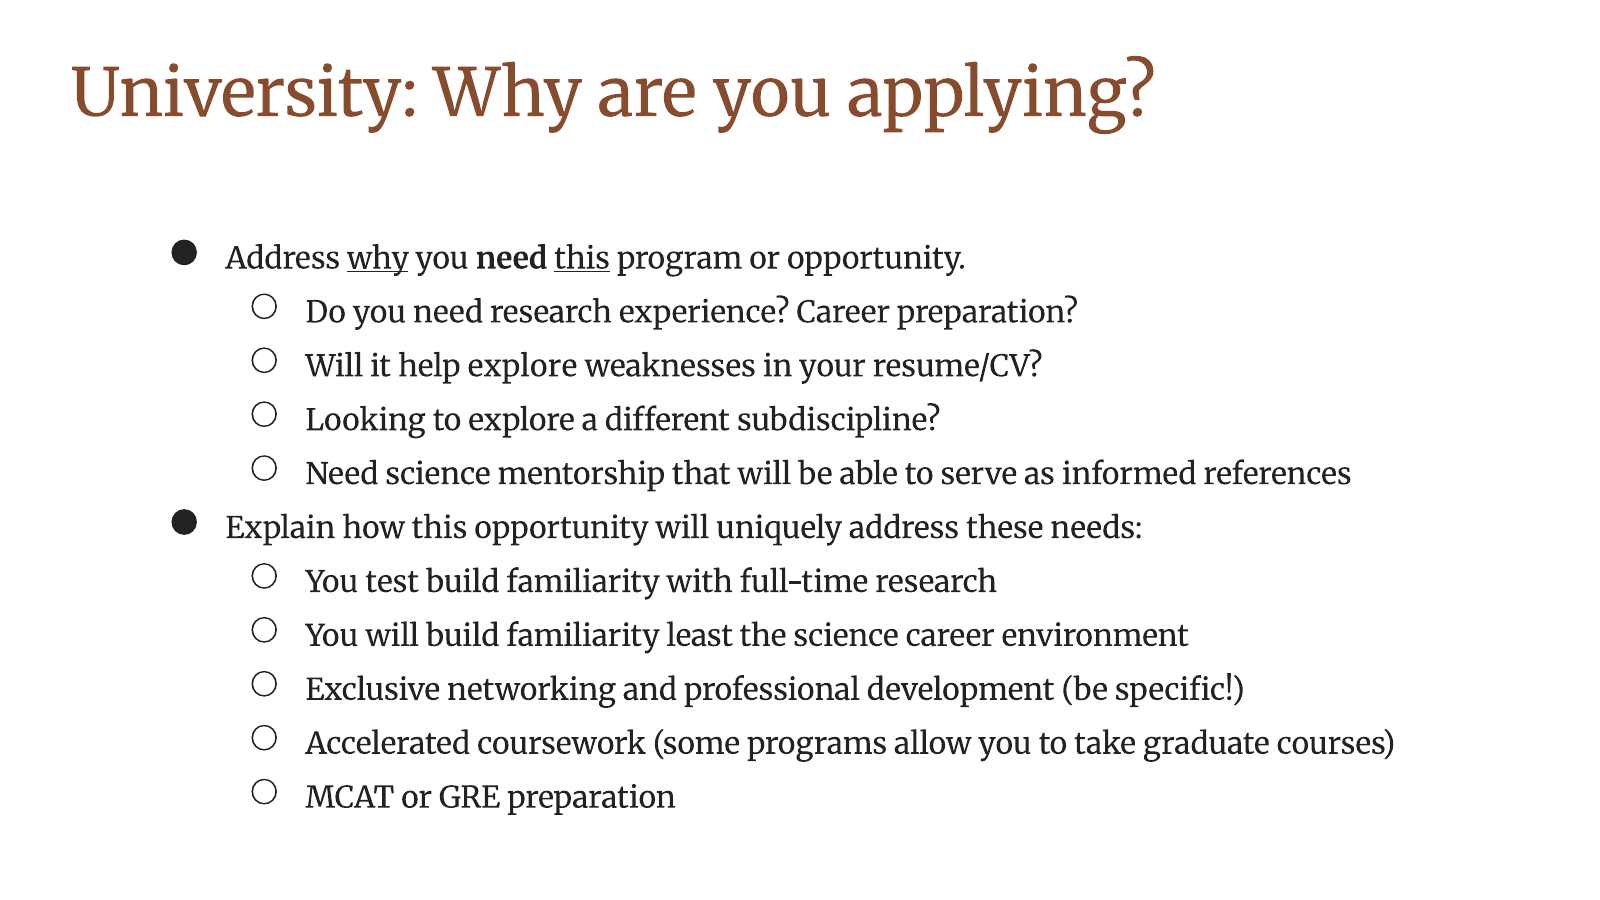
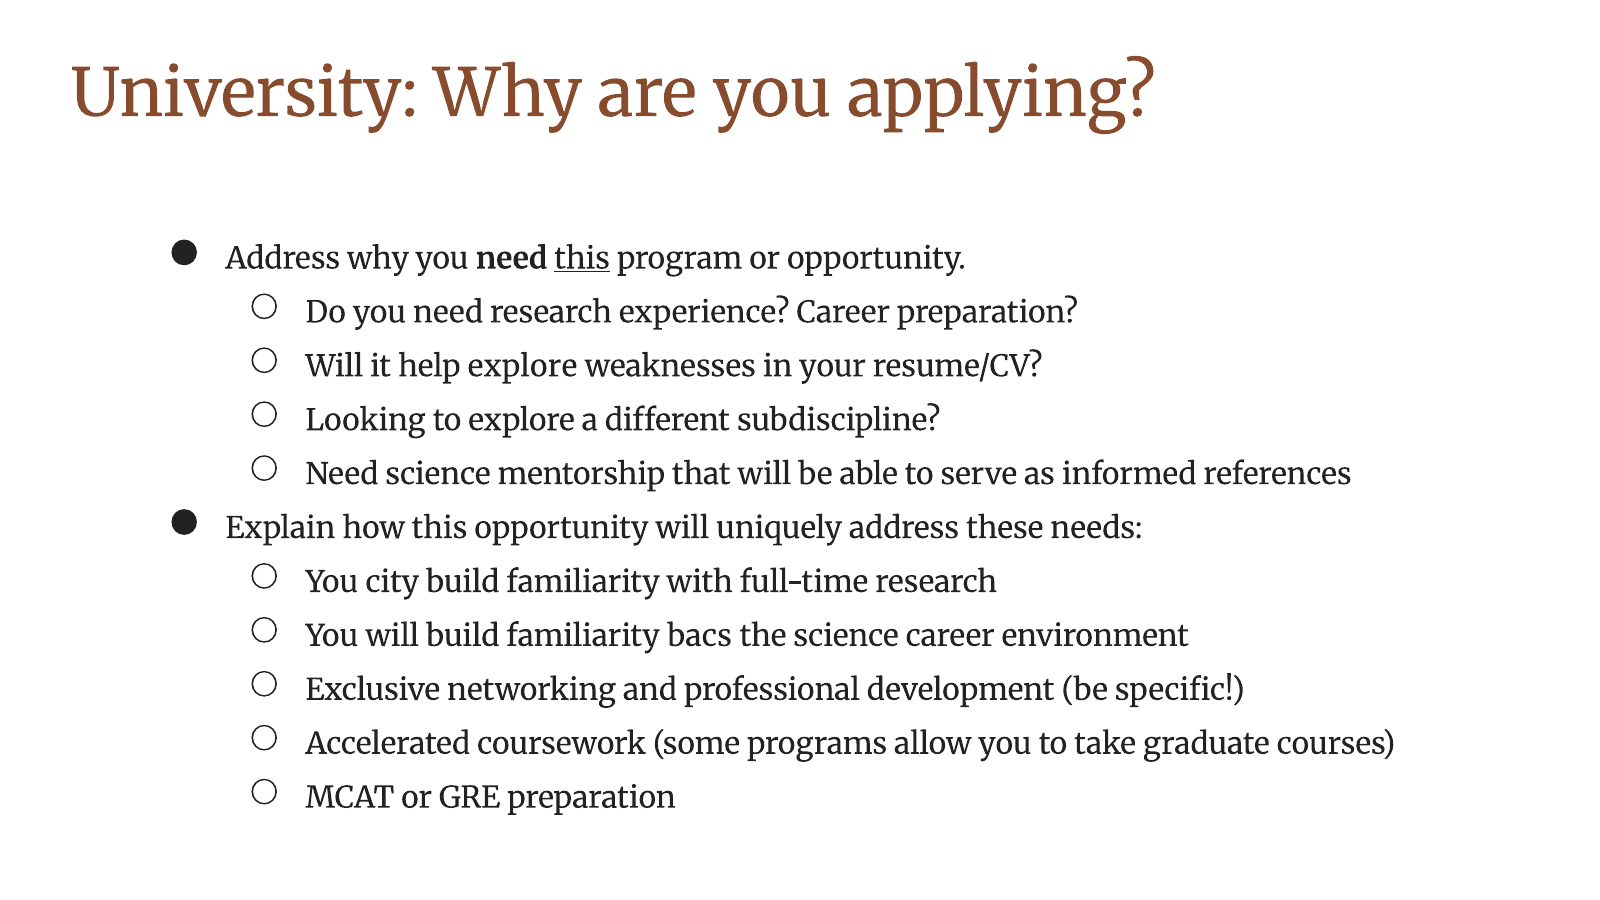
why underline: present -> none (378, 259)
test: test -> city (392, 582)
least: least -> bacs (700, 636)
